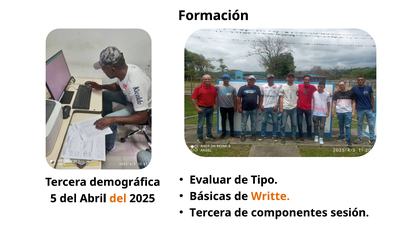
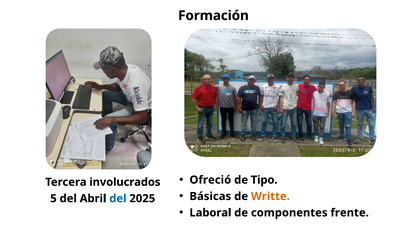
Evaluar: Evaluar -> Ofreció (210, 180)
demográfica: demográfica -> involucrados (125, 182)
del colour: orange -> blue (118, 199)
Tercera: Tercera -> Laboral (210, 213)
sesión: sesión -> frente (350, 213)
